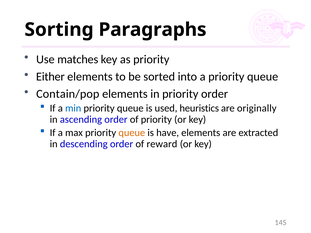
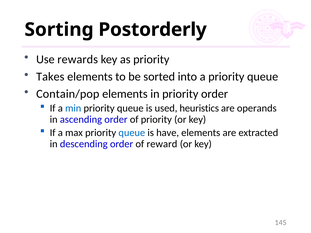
Paragraphs: Paragraphs -> Postorderly (153, 30)
matches: matches -> rewards (78, 59)
Either: Either -> Takes (50, 77)
originally: originally -> operands (257, 108)
queue colour: orange -> blue (132, 133)
